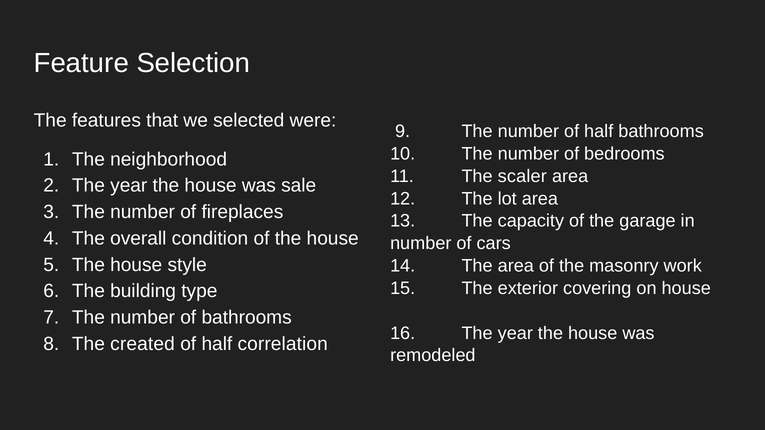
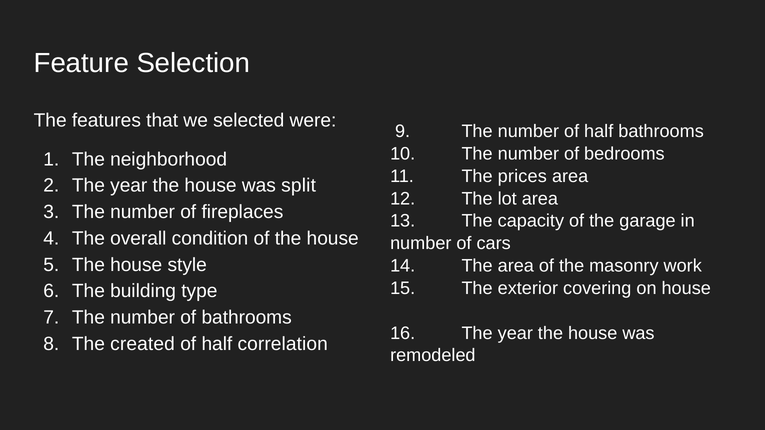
scaler: scaler -> prices (522, 176)
sale: sale -> split (299, 186)
